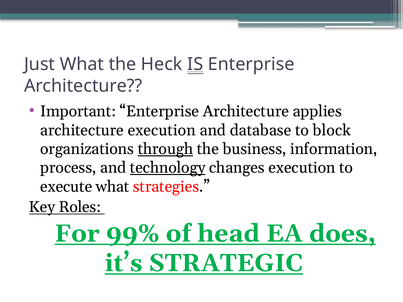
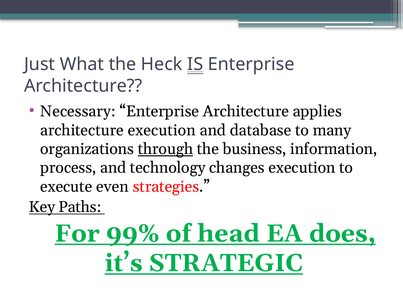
Important: Important -> Necessary (78, 112)
block: block -> many (332, 130)
technology underline: present -> none (168, 168)
execute what: what -> even (112, 187)
Roles: Roles -> Paths (80, 207)
